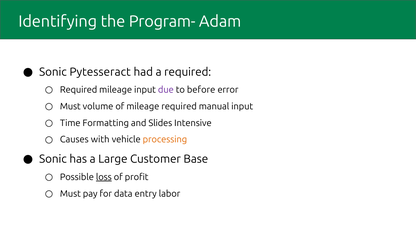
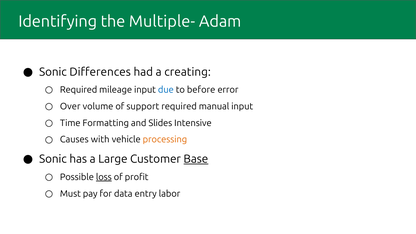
Program-: Program- -> Multiple- (162, 22)
Pytesseract: Pytesseract -> Differences (100, 72)
a required: required -> creating (188, 72)
due colour: purple -> blue (166, 90)
Must: Must -> Over (70, 106)
of mileage: mileage -> support (143, 106)
Base underline: none -> present (196, 159)
